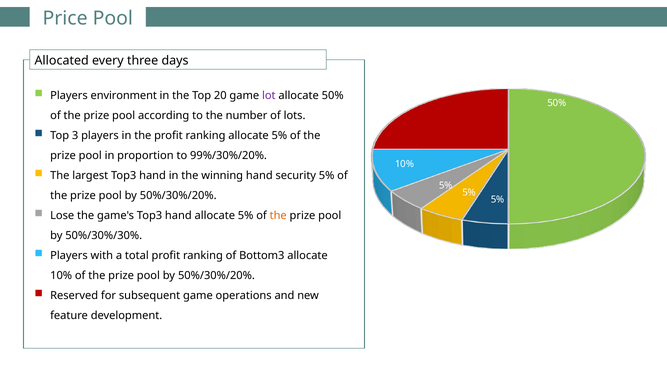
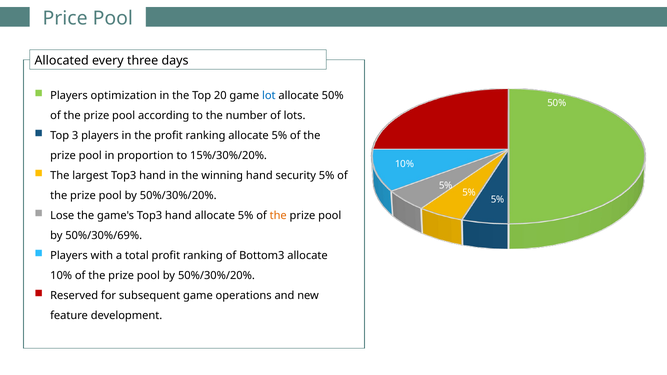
environment: environment -> optimization (124, 96)
lot colour: purple -> blue (269, 96)
99%/30%/20%: 99%/30%/20% -> 15%/30%/20% (229, 156)
50%/30%/30%: 50%/30%/30% -> 50%/30%/69% (104, 236)
